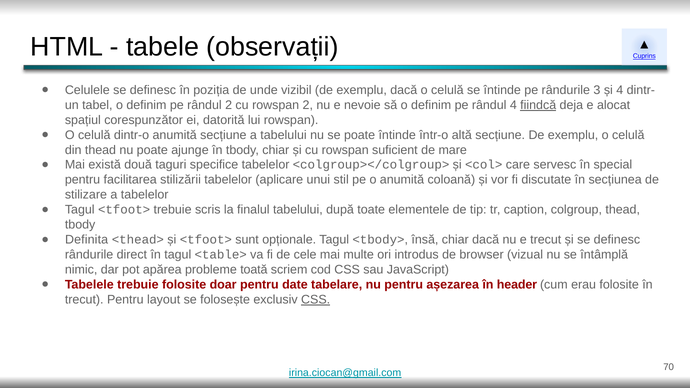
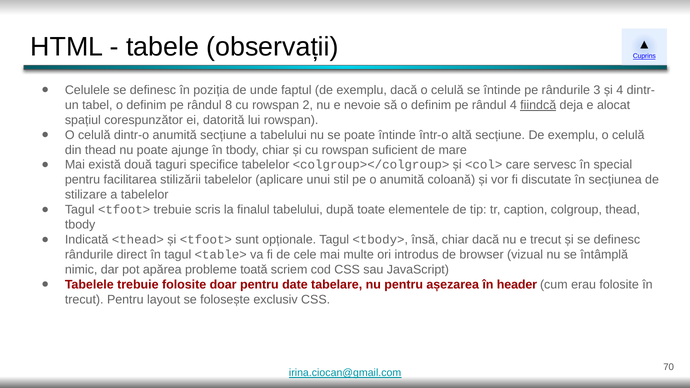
vizibil: vizibil -> faptul (296, 90)
rândul 2: 2 -> 8 (229, 105)
Definita: Definita -> Indicată (87, 240)
CSS underline: present -> none (316, 300)
